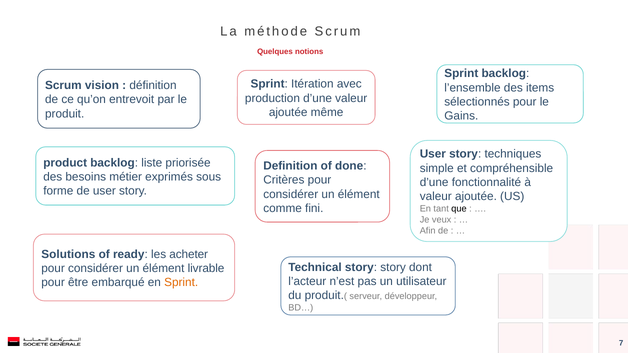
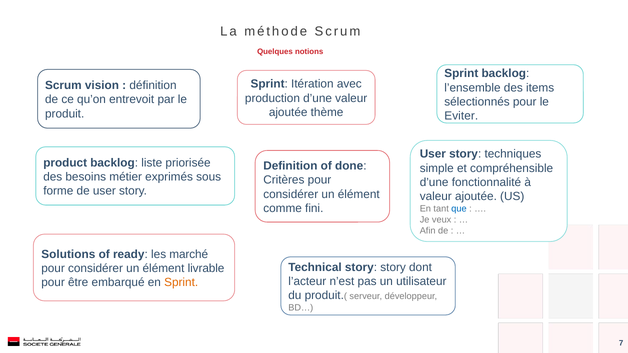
même: même -> thème (327, 112)
Gains: Gains -> Eviter (461, 116)
que colour: black -> blue (459, 209)
acheter: acheter -> marché (189, 254)
